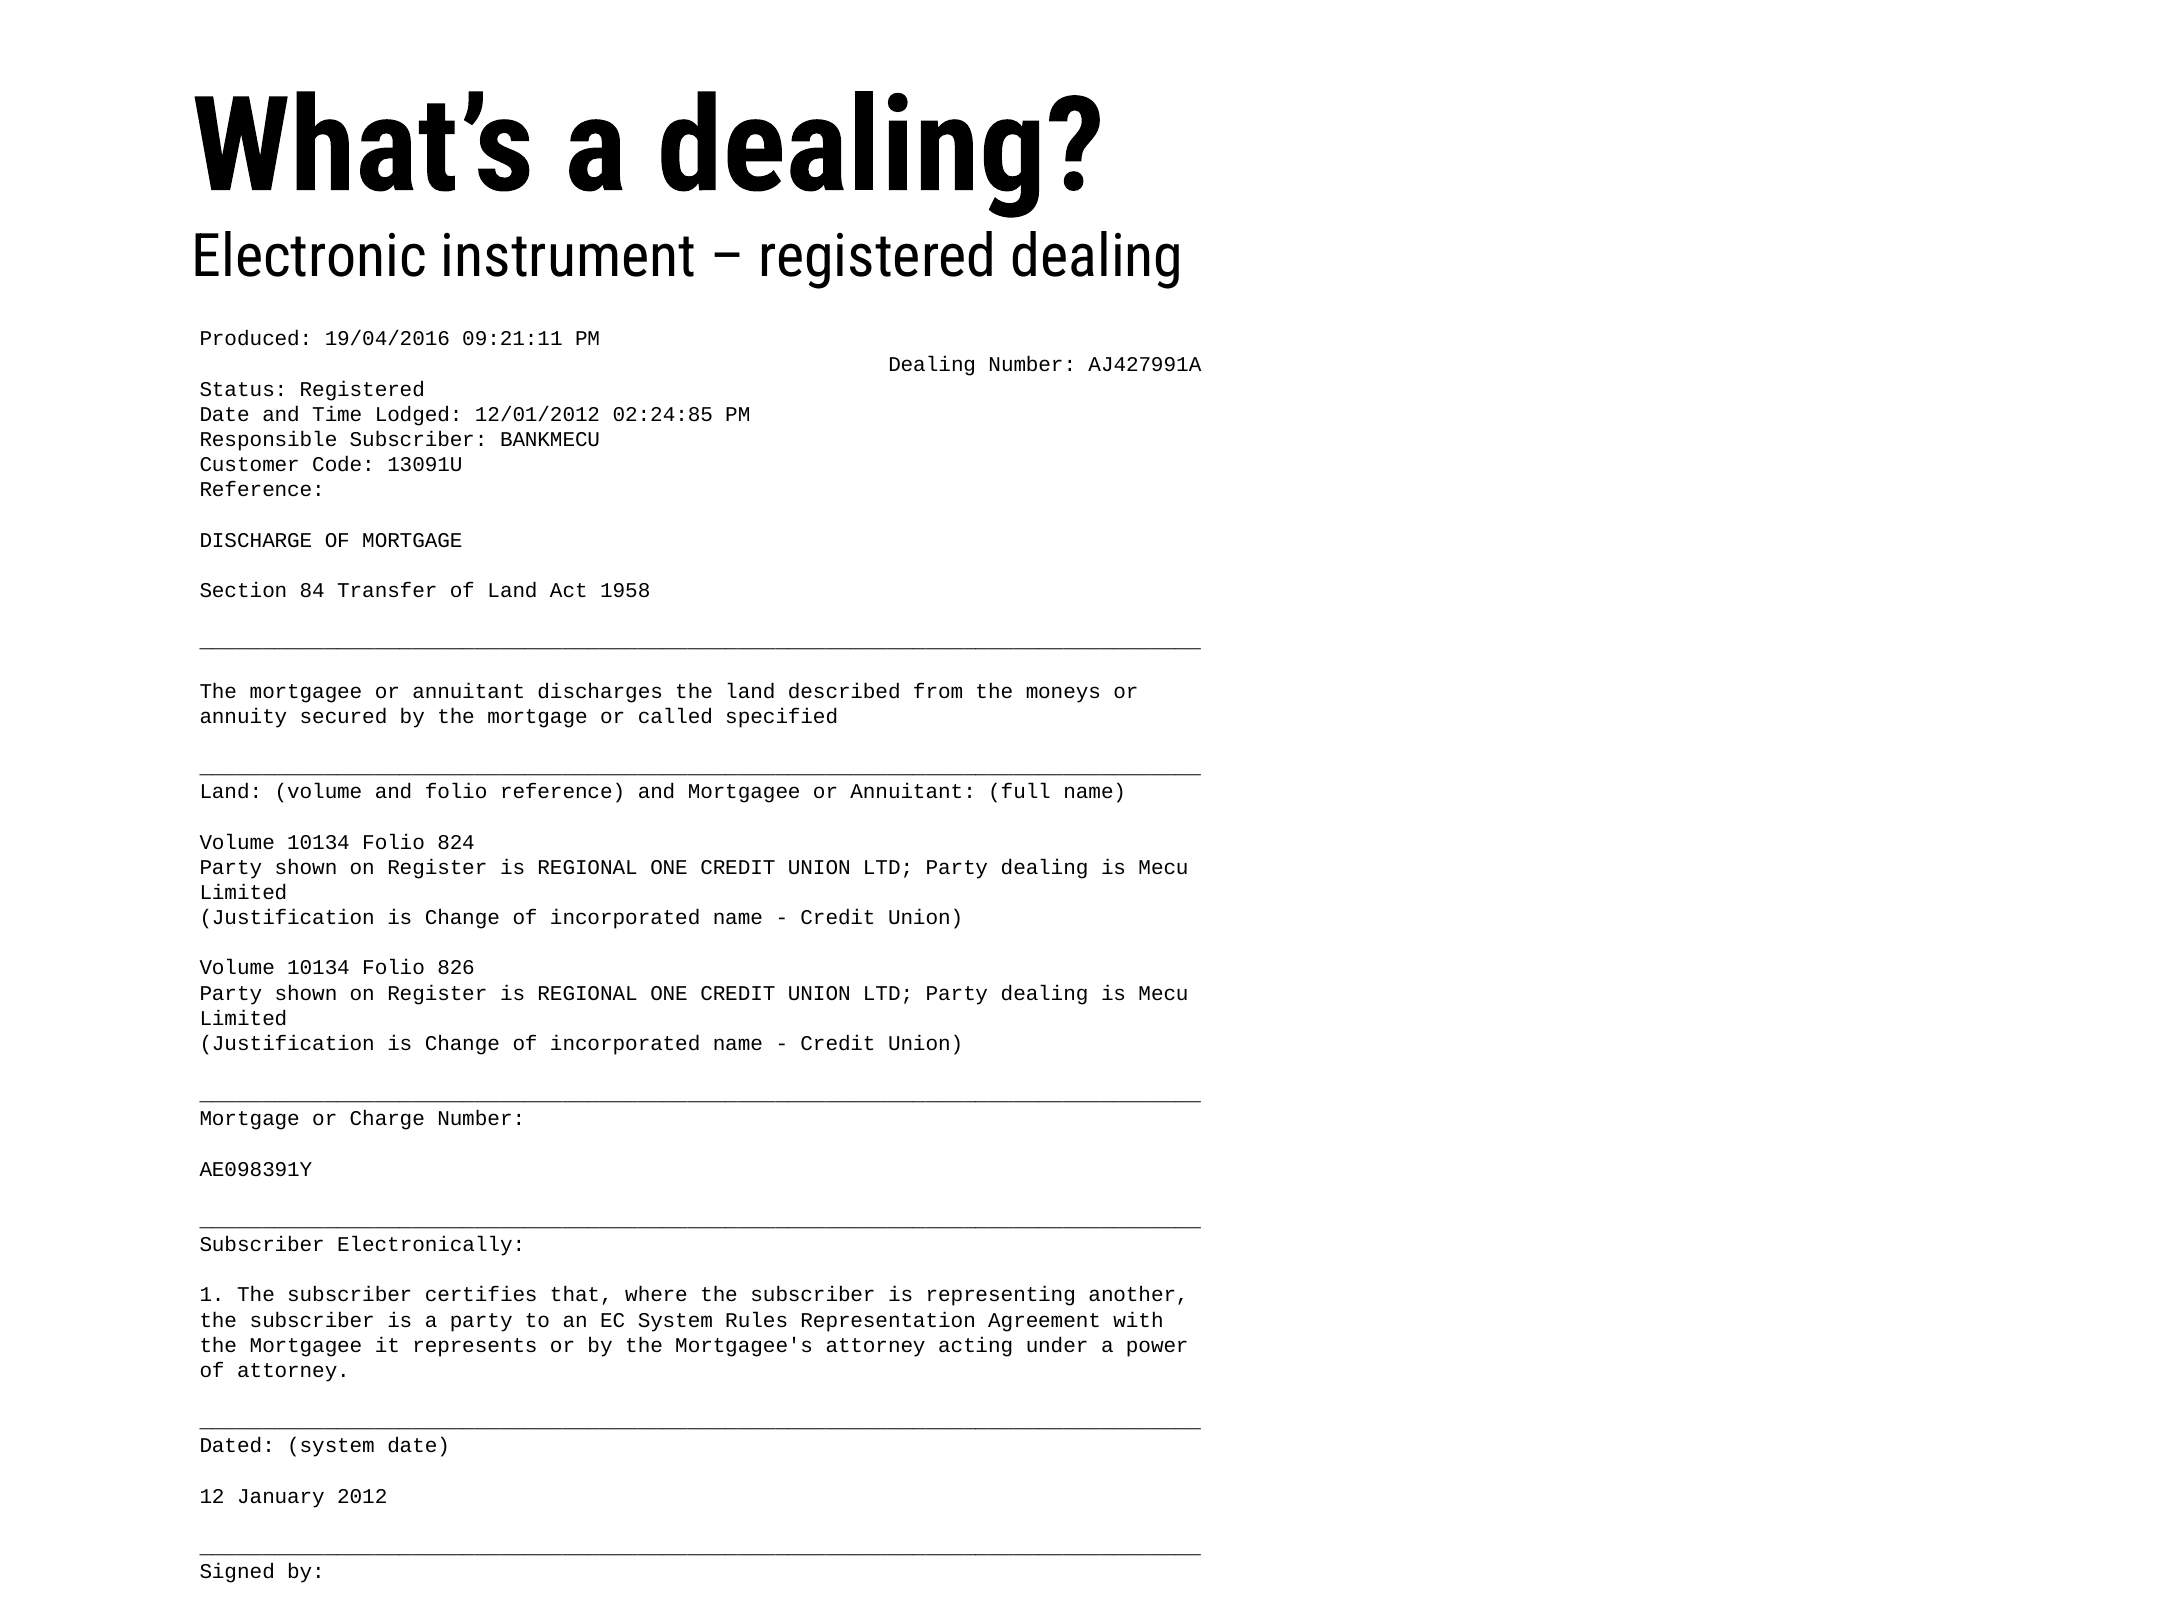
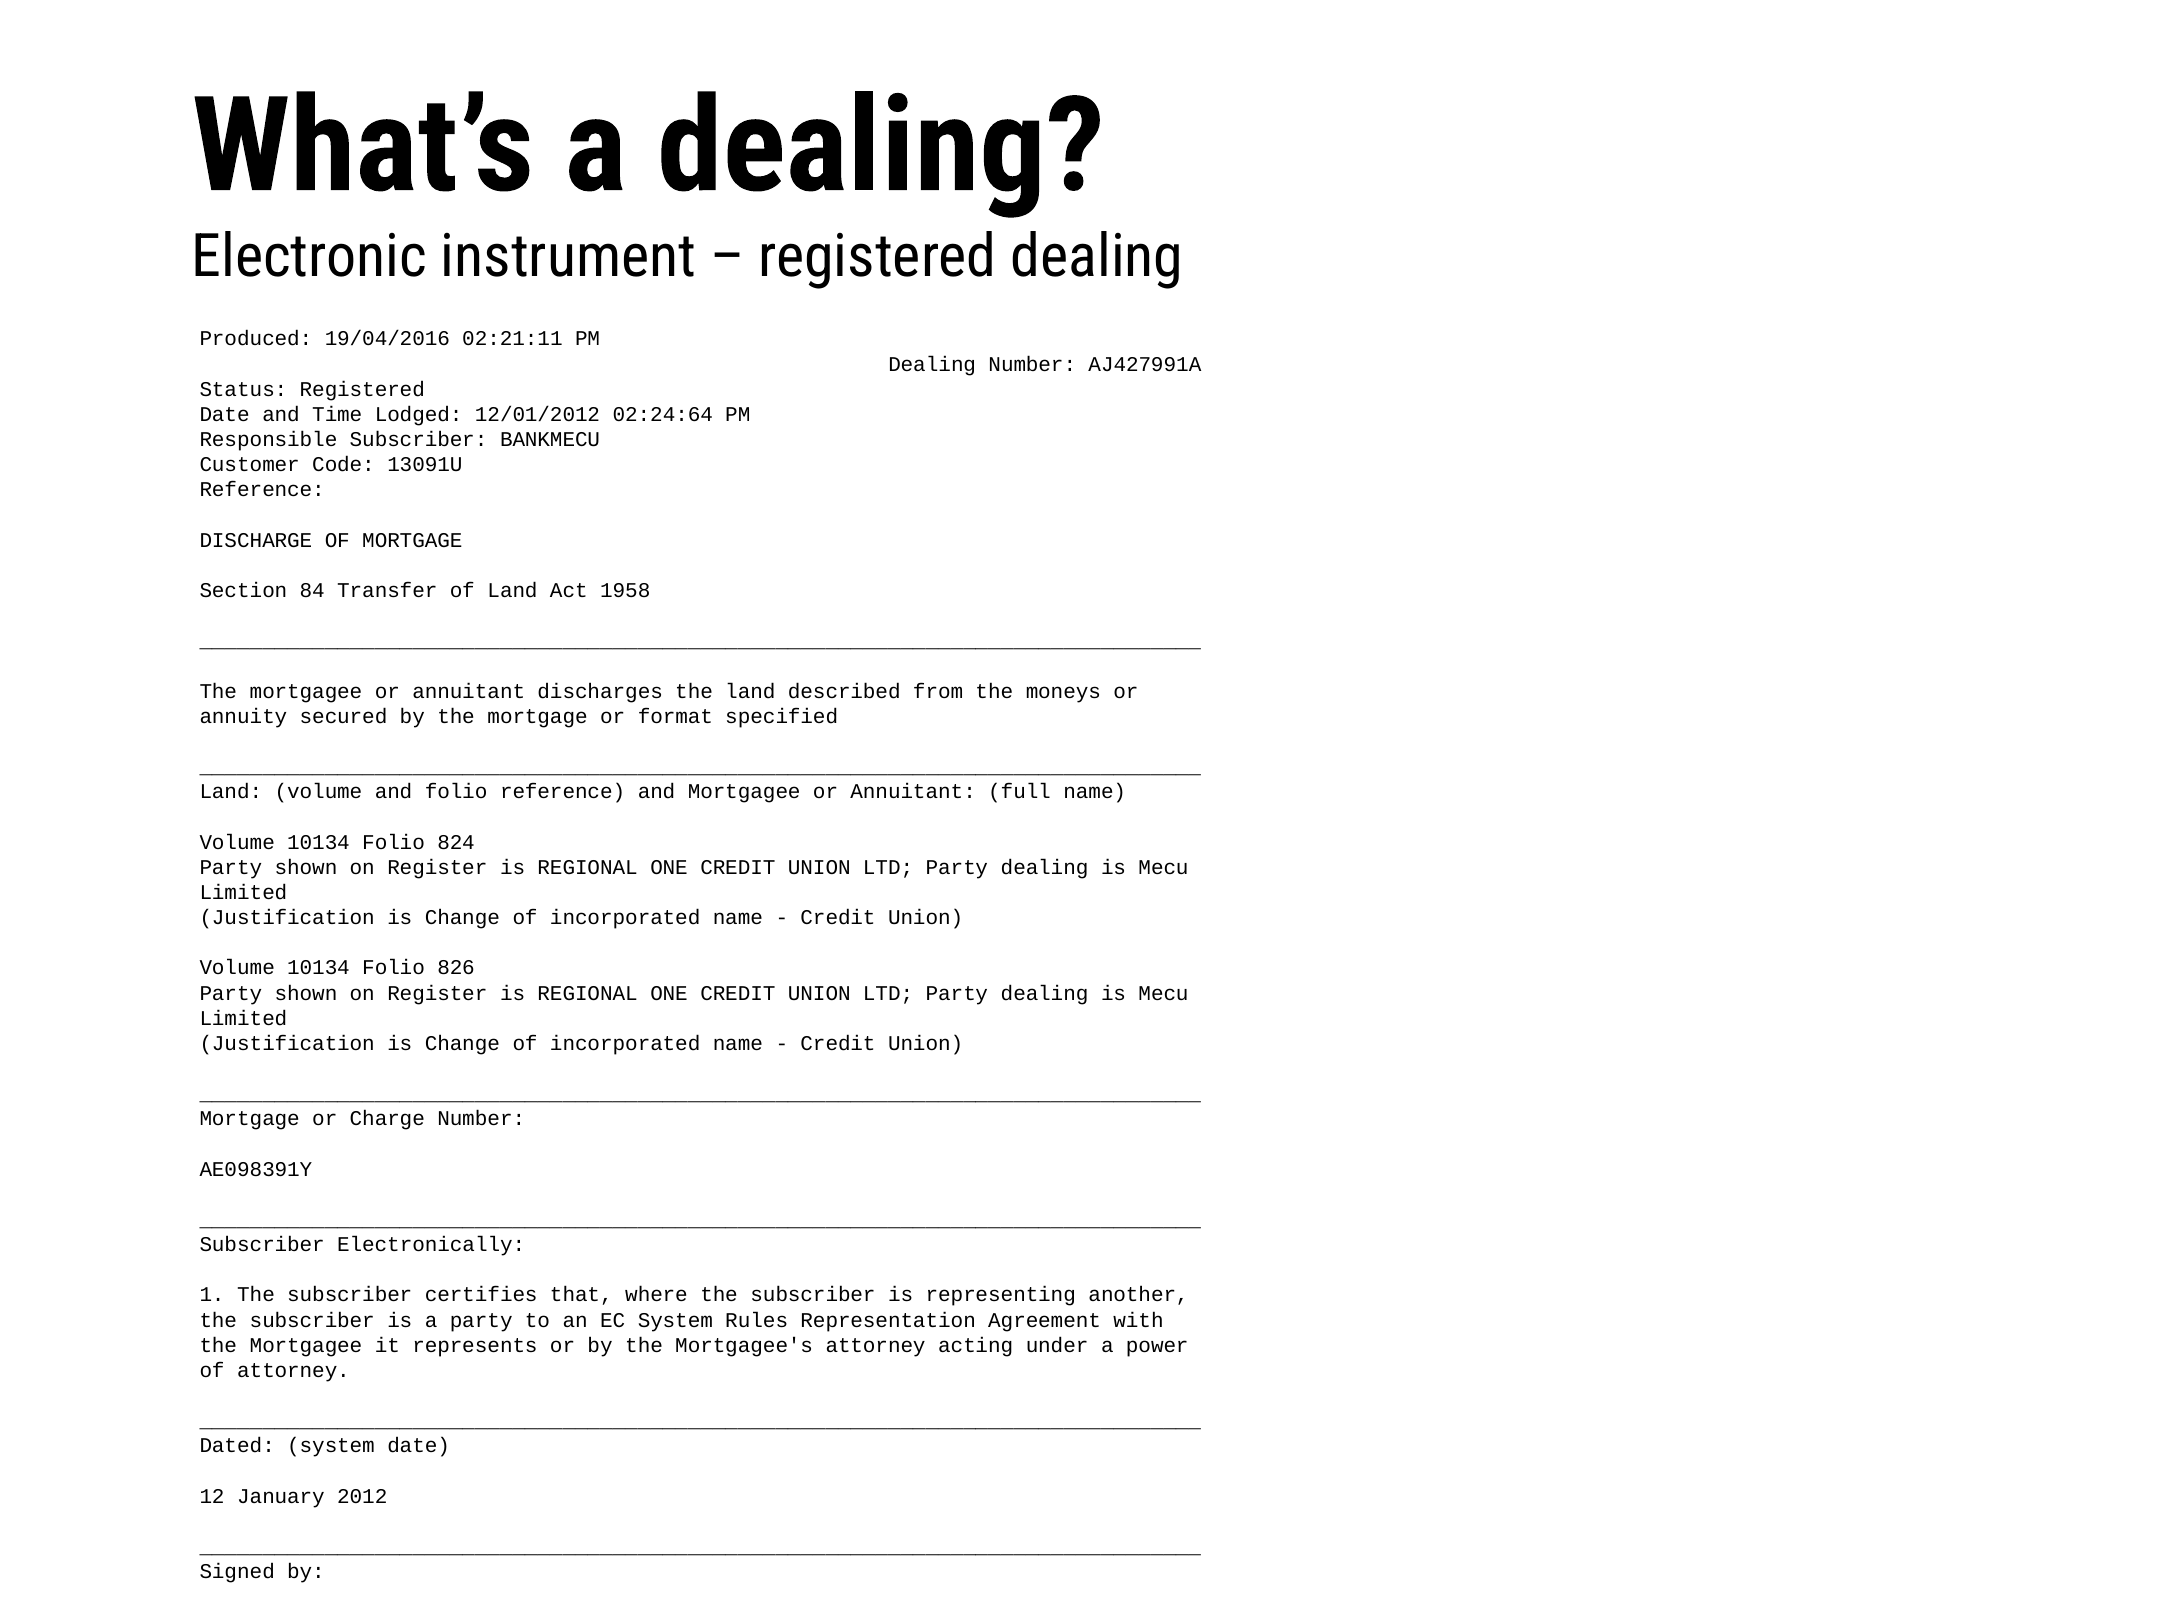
09:21:11: 09:21:11 -> 02:21:11 (512, 339)
02:24:85: 02:24:85 -> 02:24:64 (663, 415)
called: called -> format (675, 717)
